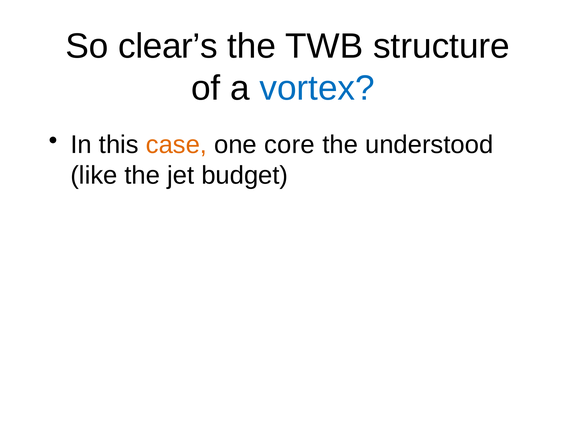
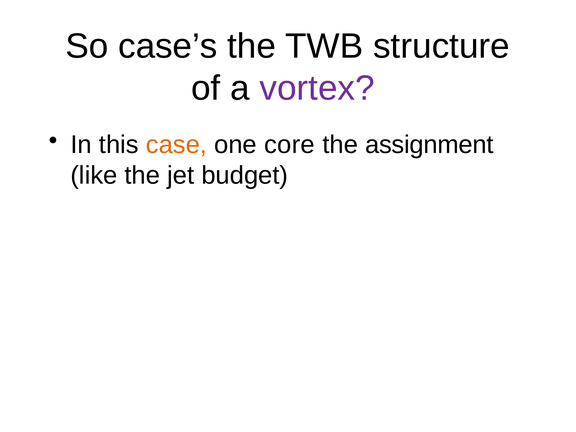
clear’s: clear’s -> case’s (168, 46)
vortex colour: blue -> purple (317, 88)
understood: understood -> assignment (429, 145)
